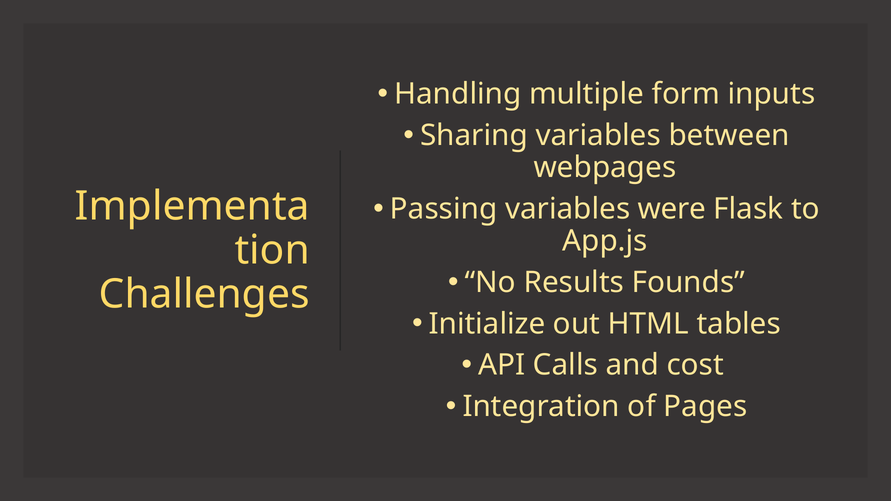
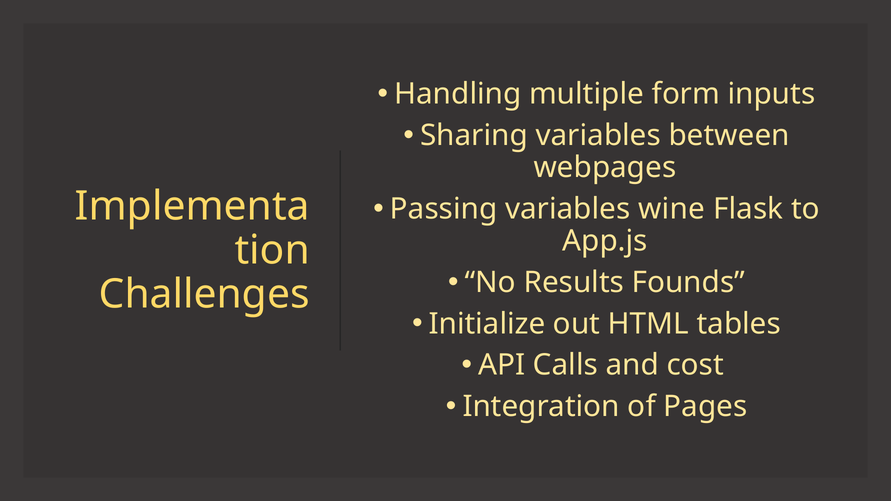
were: were -> wine (672, 209)
